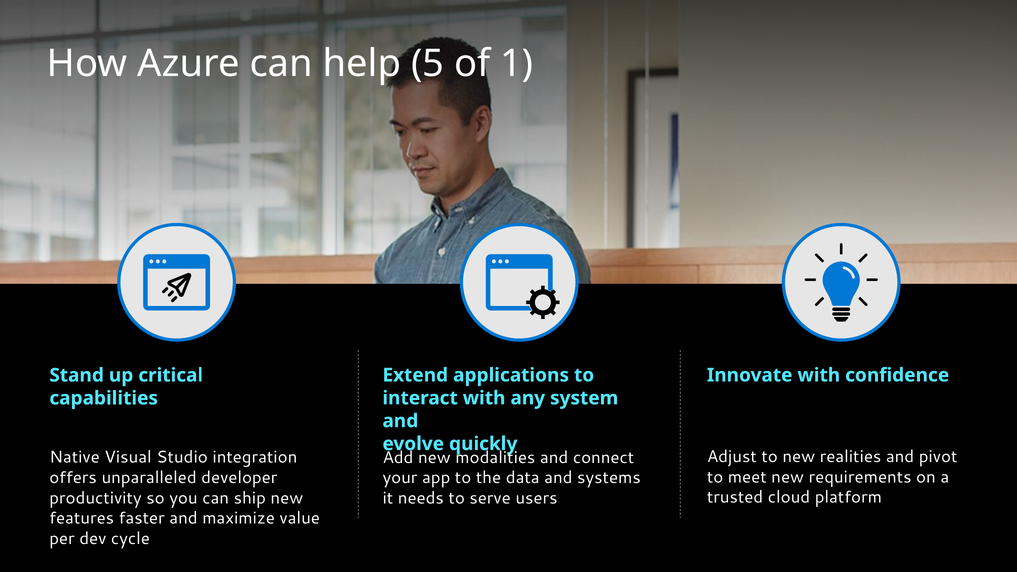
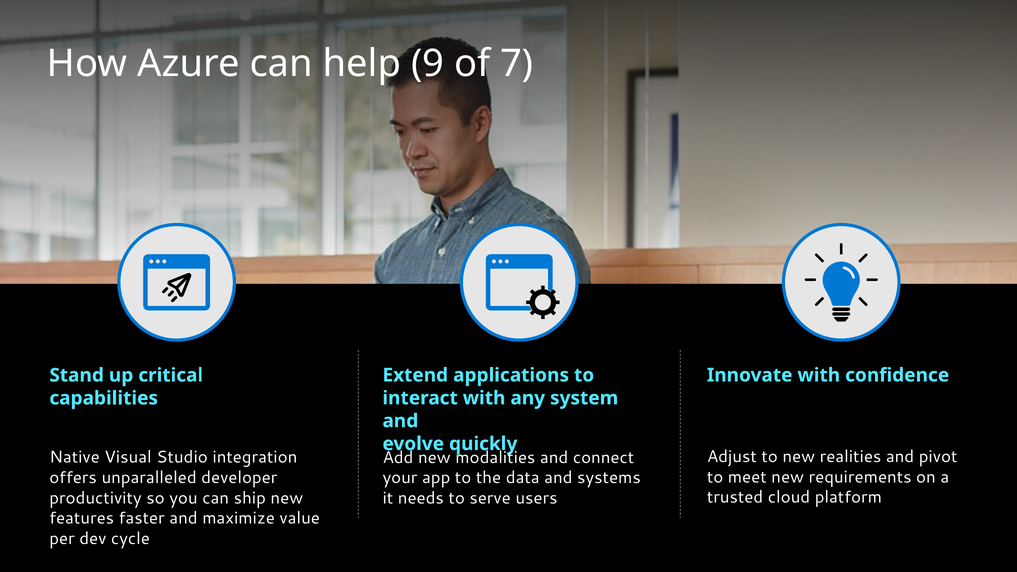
5: 5 -> 9 (428, 64)
1: 1 -> 7 (517, 64)
